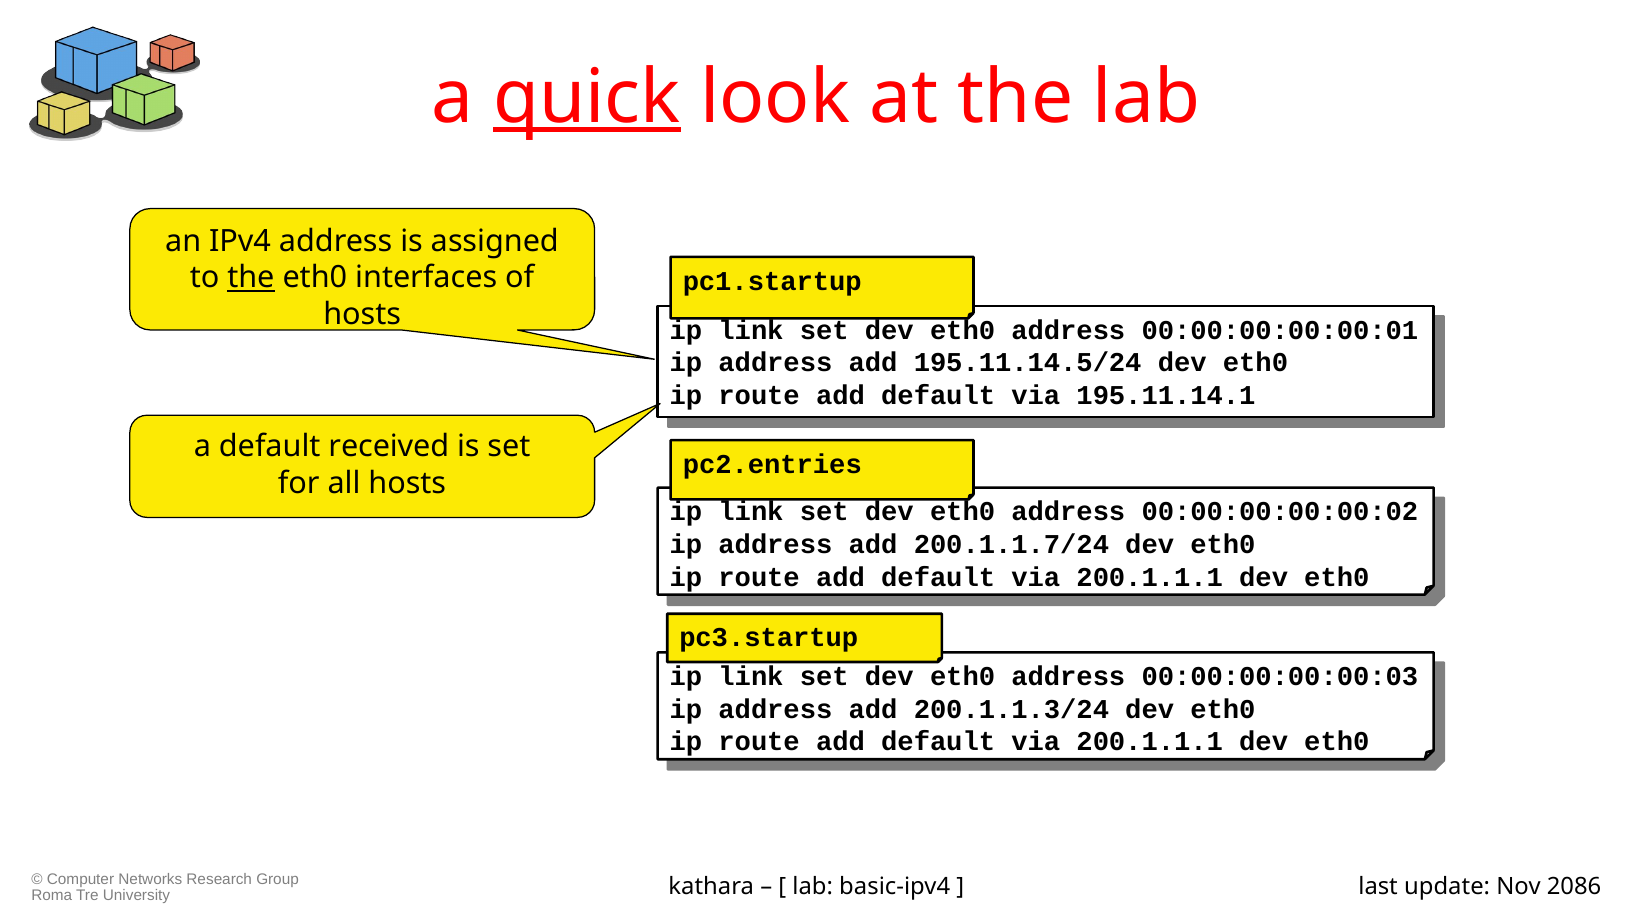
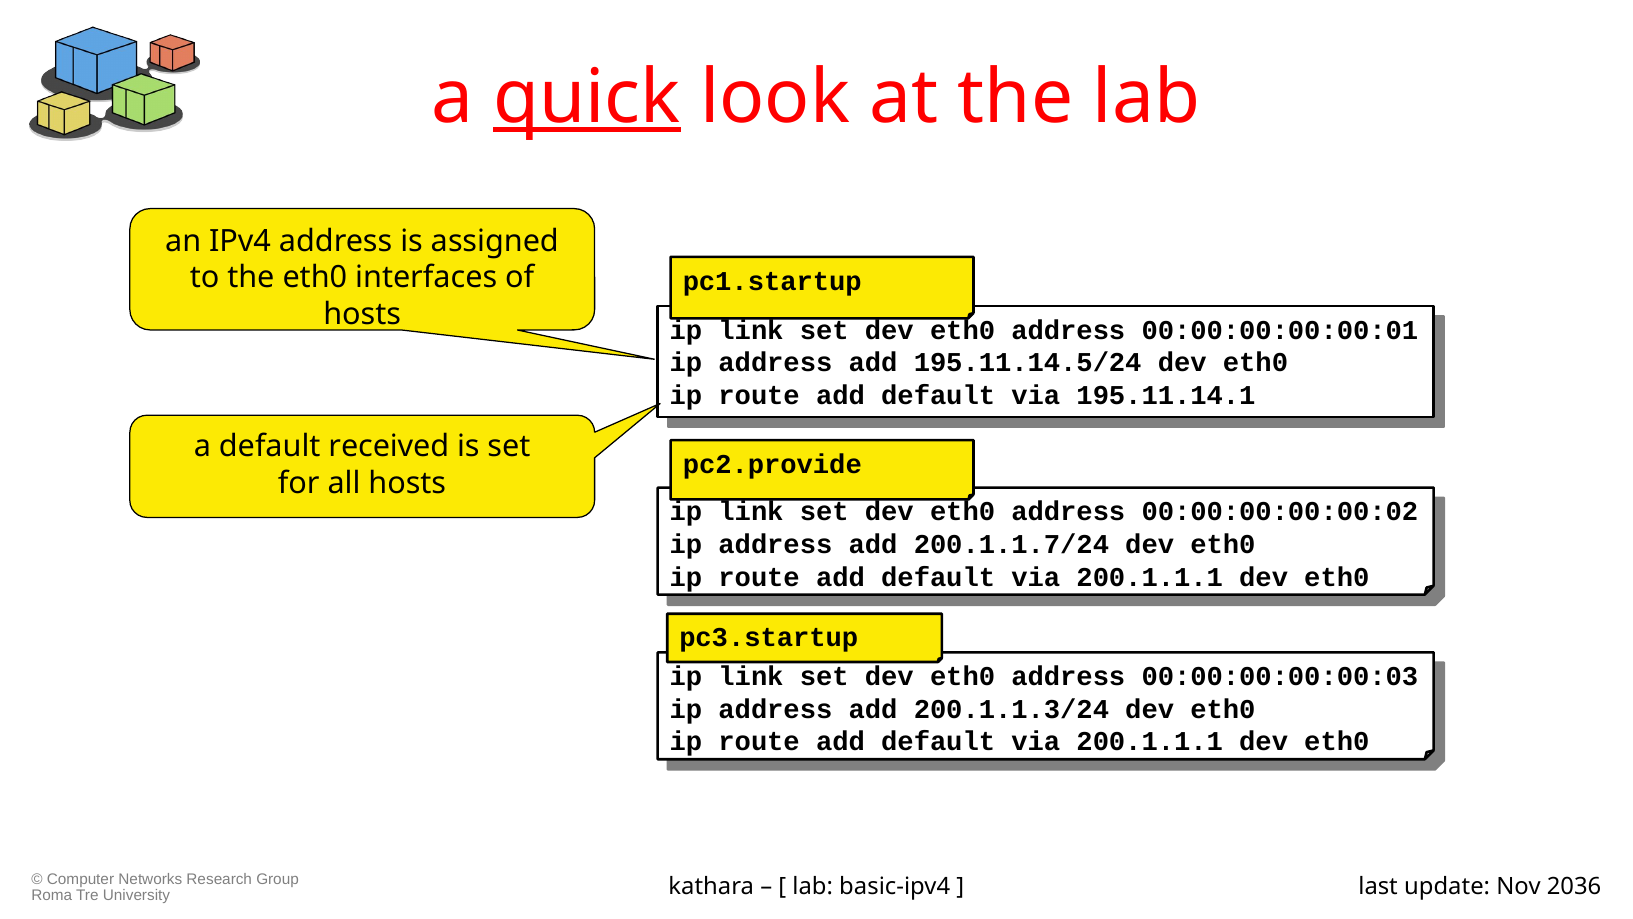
the underline: present -> none (251, 278)
pc2.entries: pc2.entries -> pc2.provide (772, 464)
2086: 2086 -> 2036 (1574, 886)
